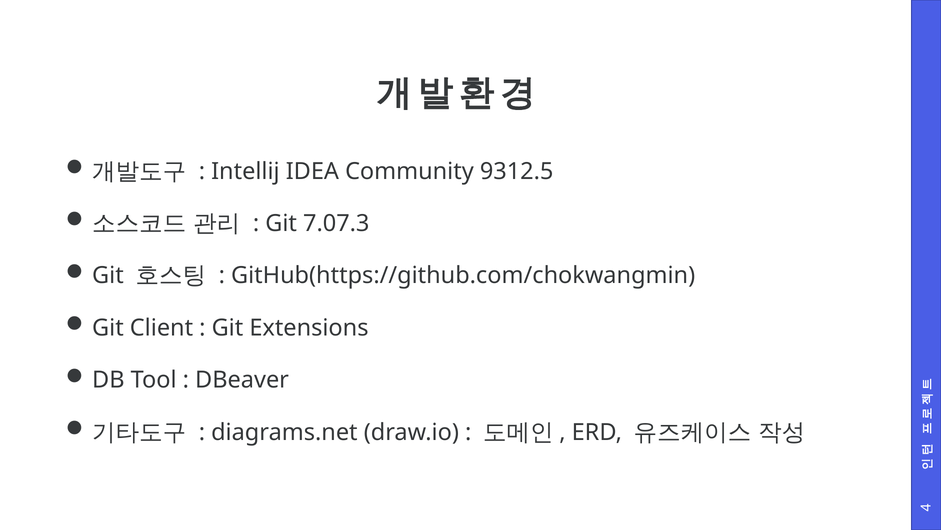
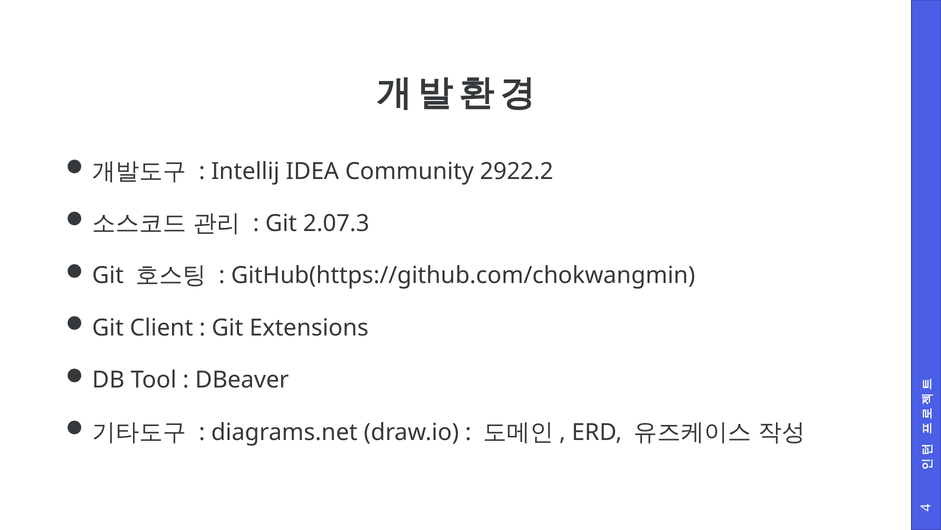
9312.5: 9312.5 -> 2922.2 (517, 171)
7.07.3: 7.07.3 -> 2.07.3 (336, 223)
